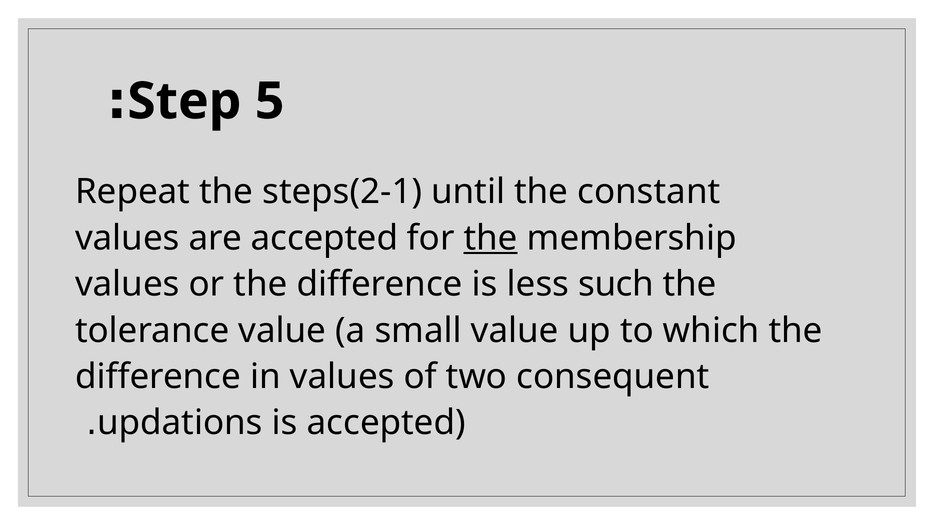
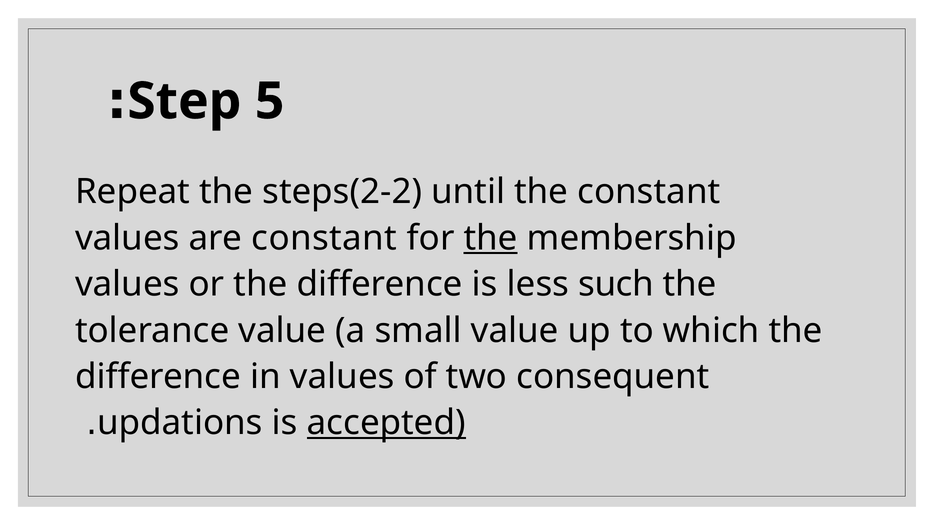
steps(2-1: steps(2-1 -> steps(2-2 (342, 192)
are accepted: accepted -> constant (324, 238)
accepted underline: none -> present (386, 423)
